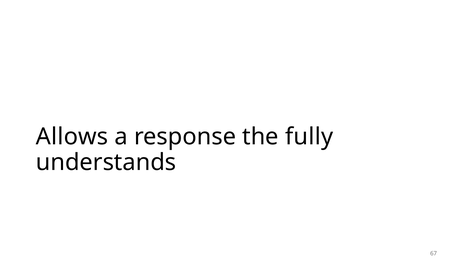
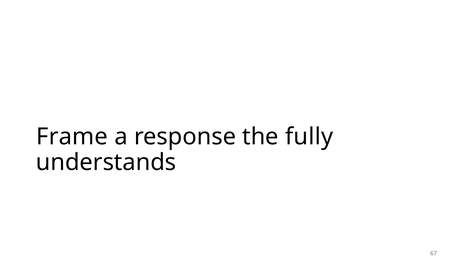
Allows: Allows -> Frame (72, 137)
